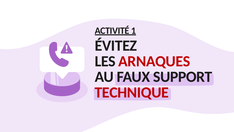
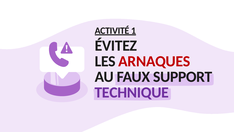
TECHNIQUE colour: red -> purple (132, 92)
